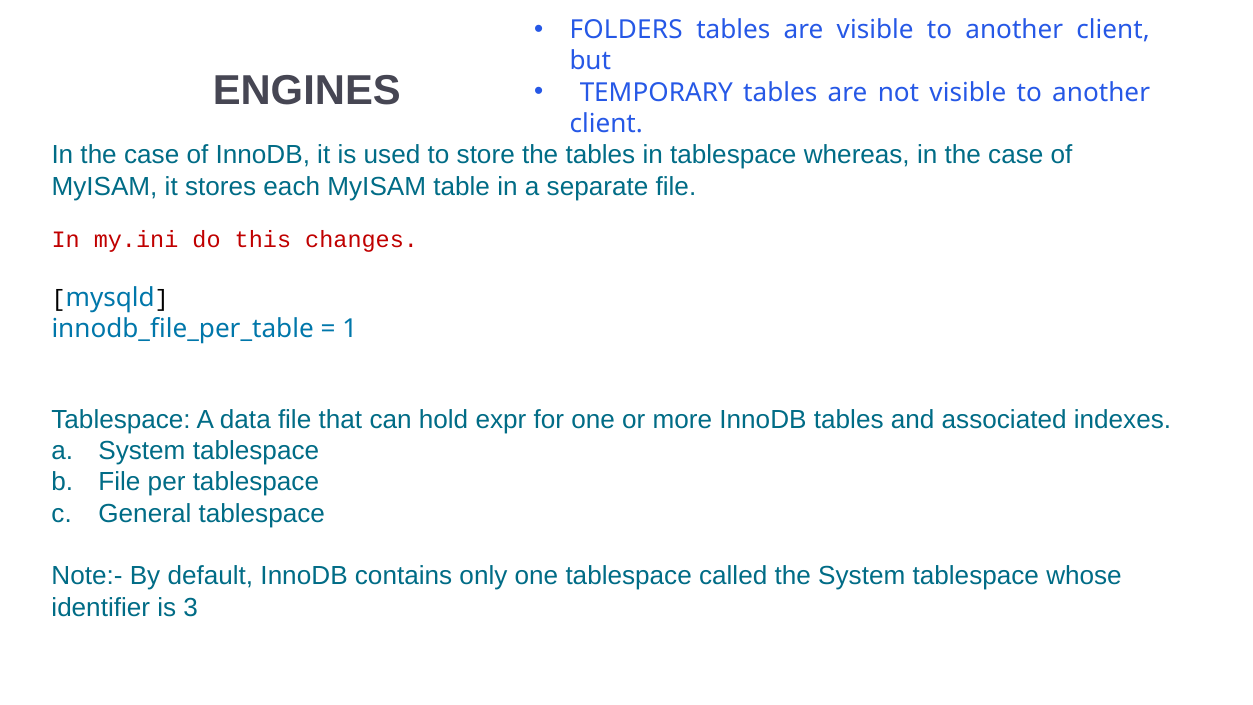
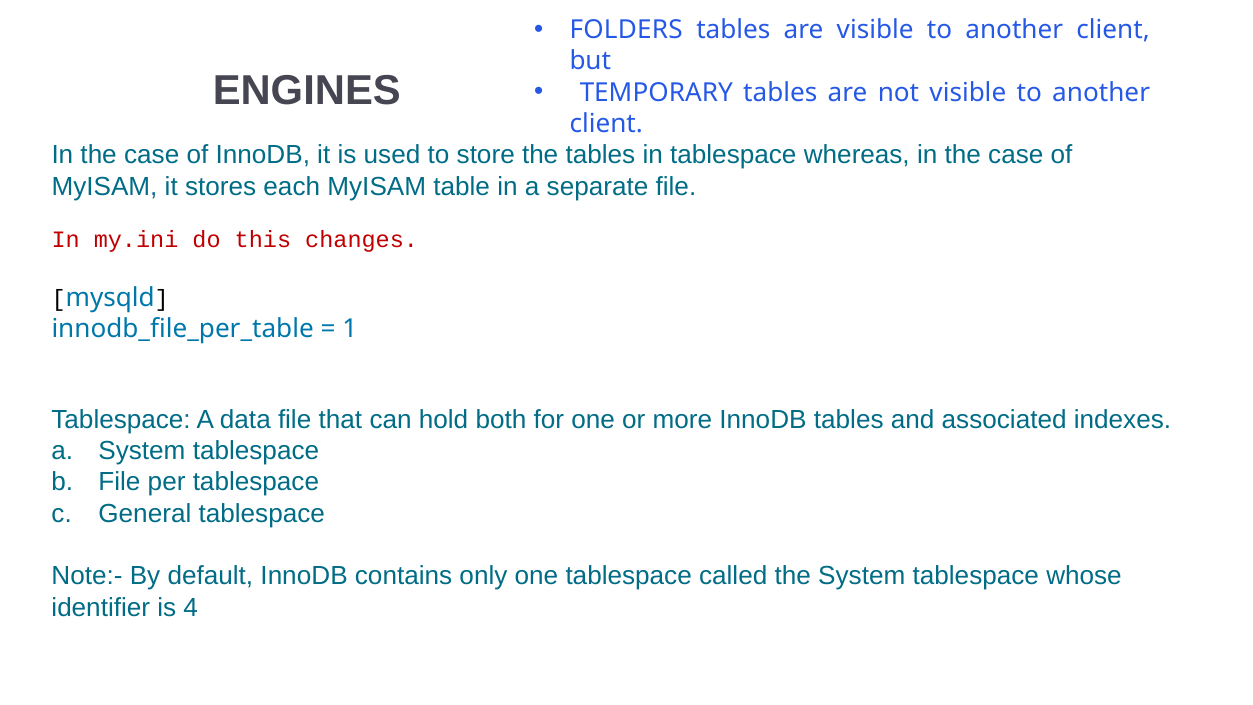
expr: expr -> both (501, 419)
3: 3 -> 4 (191, 608)
